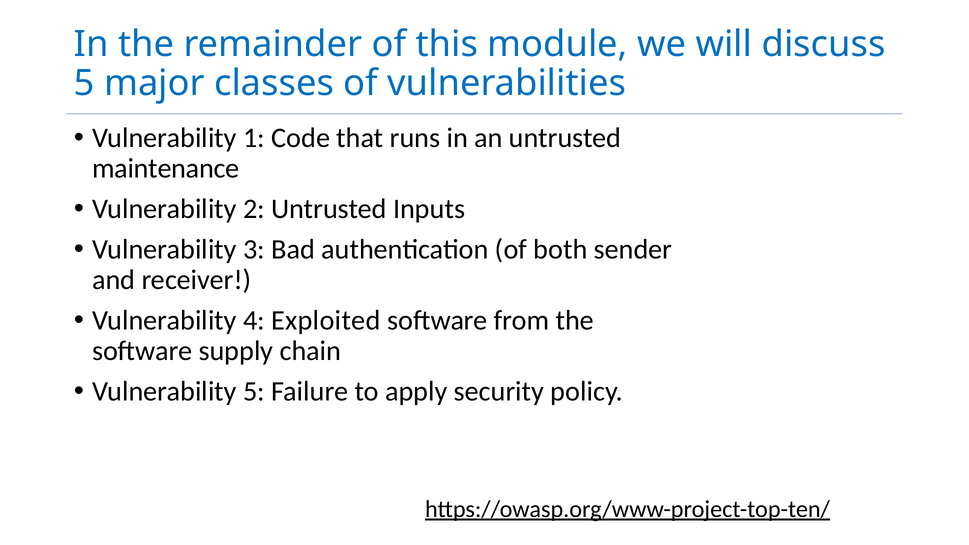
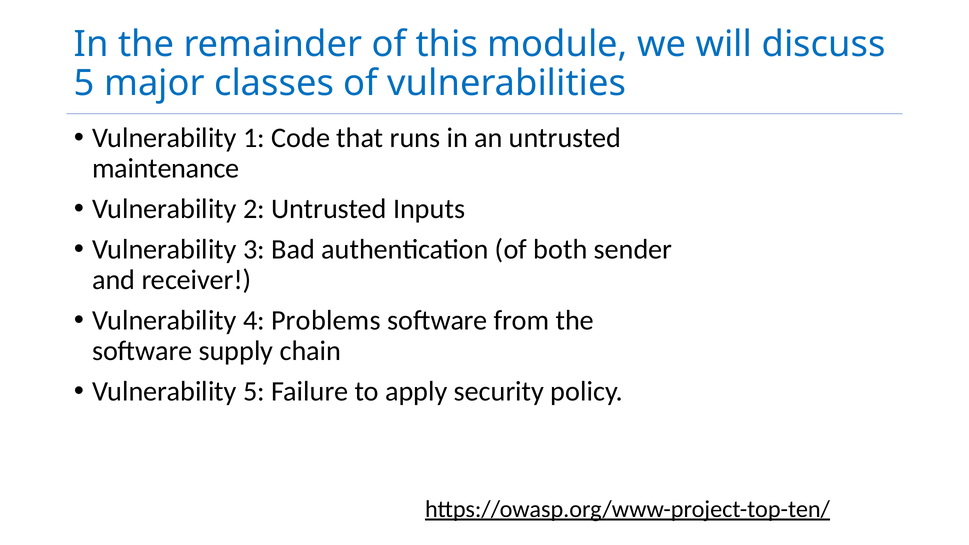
Exploited: Exploited -> Problems (326, 321)
